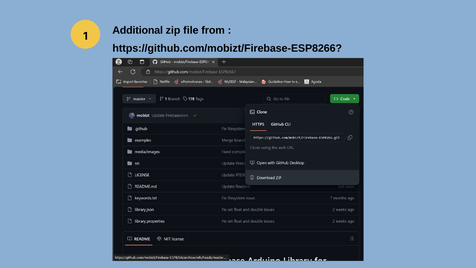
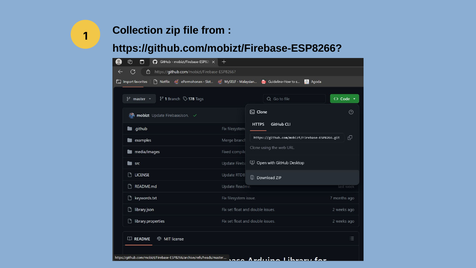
Additional: Additional -> Collection (138, 30)
